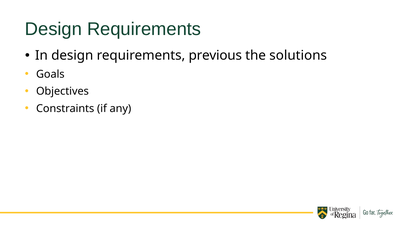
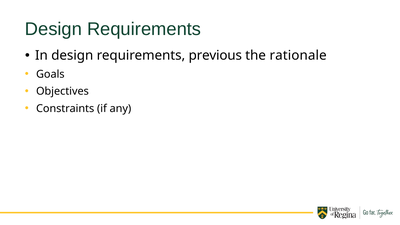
solutions: solutions -> rationale (298, 56)
